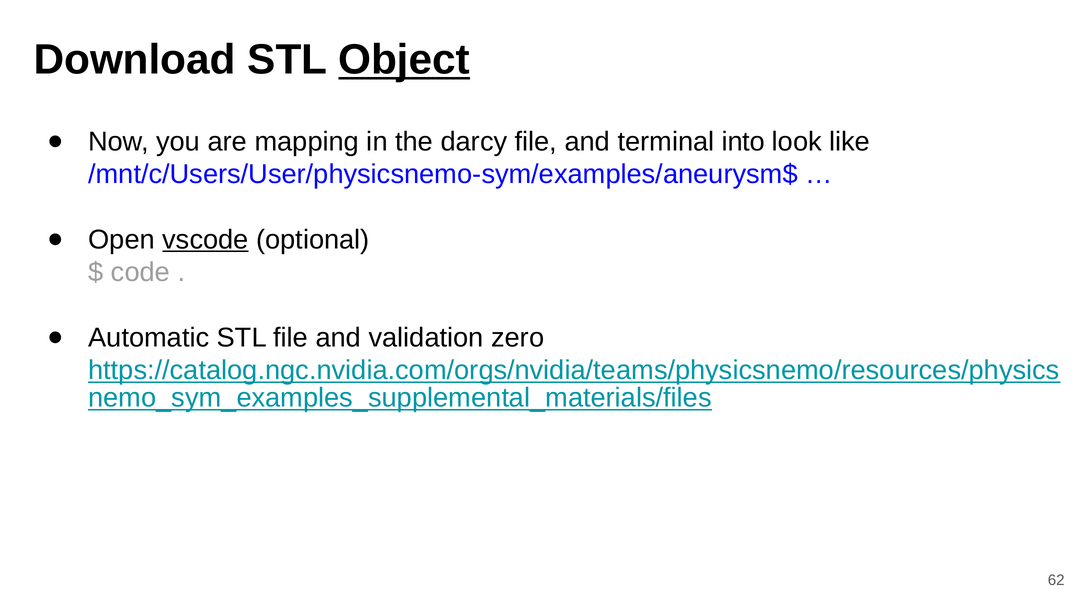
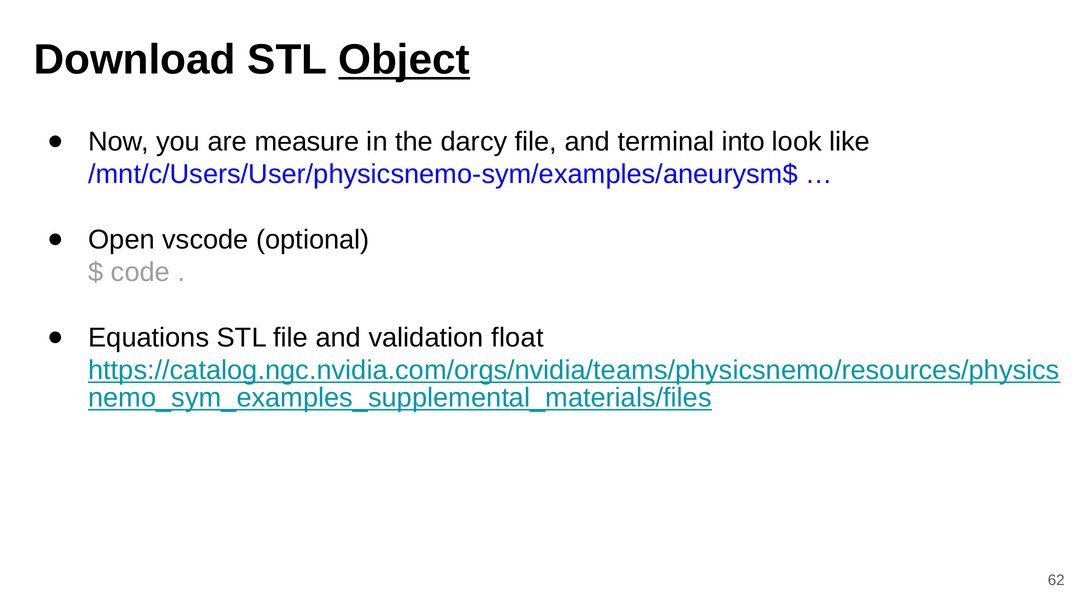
mapping: mapping -> measure (307, 142)
vscode underline: present -> none (205, 240)
Automatic: Automatic -> Equations (149, 338)
zero: zero -> float (518, 338)
